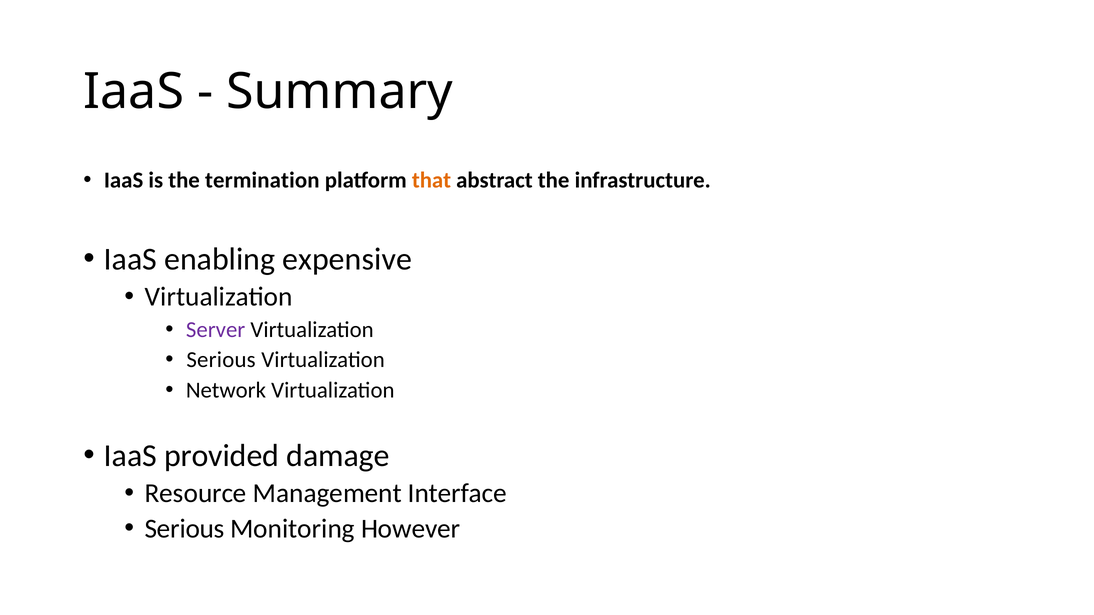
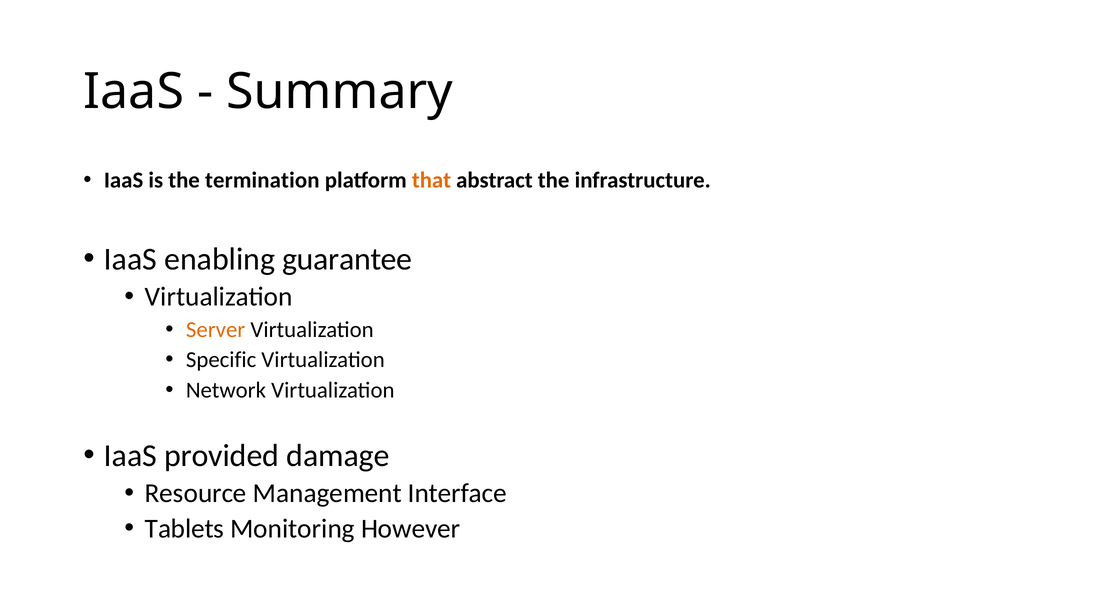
expensive: expensive -> guarantee (347, 259)
Server colour: purple -> orange (216, 330)
Serious: Serious -> Specific (221, 360)
Serious: Serious -> Tablets (185, 529)
